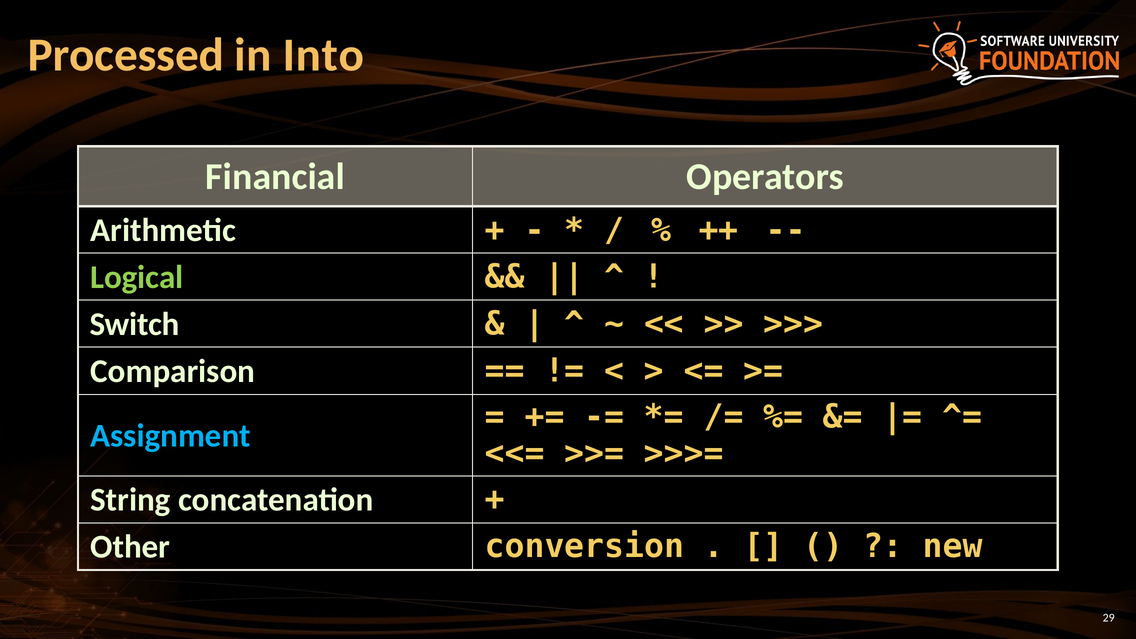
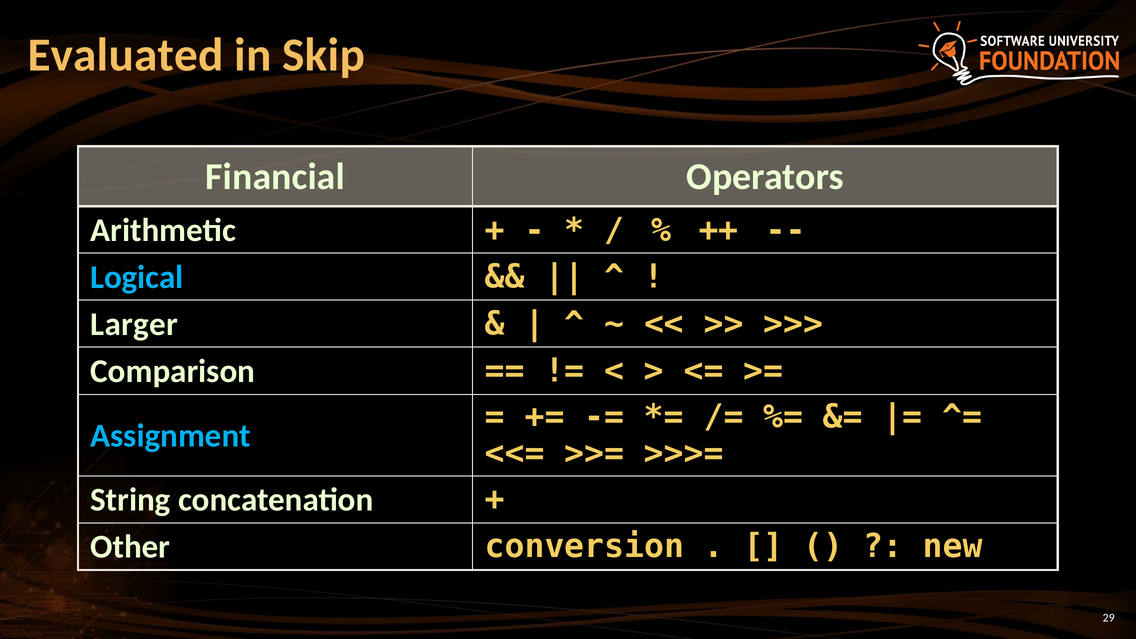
Processed: Processed -> Evaluated (126, 55)
Into: Into -> Skip (324, 55)
Logical colour: light green -> light blue (137, 277)
Switch: Switch -> Larger (134, 324)
